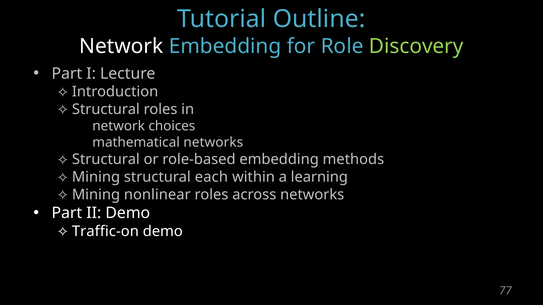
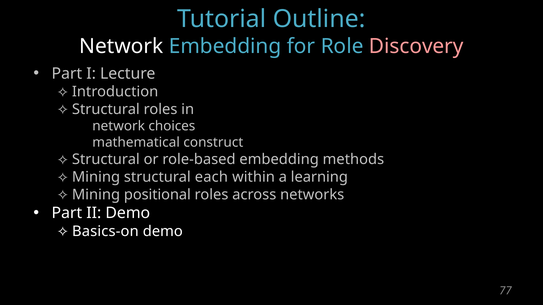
Discovery colour: light green -> pink (416, 46)
mathematical networks: networks -> construct (213, 143)
nonlinear: nonlinear -> positional (157, 195)
Traffic-on: Traffic-on -> Basics-on (105, 232)
